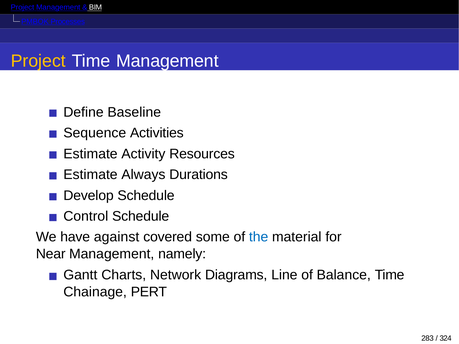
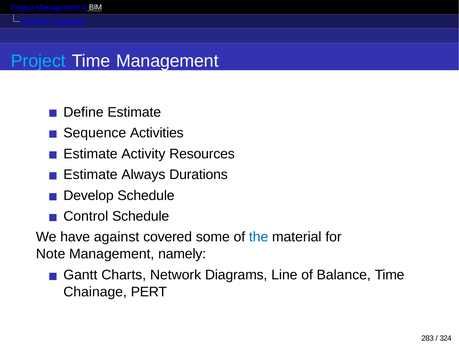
Project colour: yellow -> light blue (38, 61)
Define Baseline: Baseline -> Estimate (134, 112)
Near: Near -> Note (51, 254)
